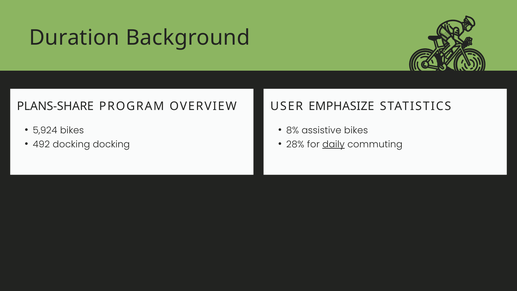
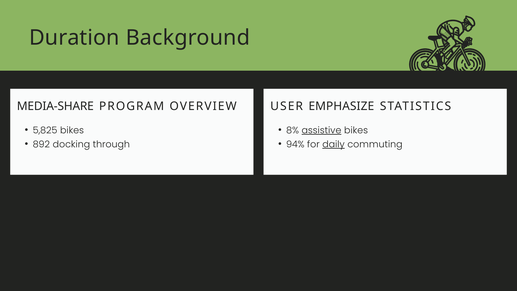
PLANS-SHARE: PLANS-SHARE -> MEDIA-SHARE (55, 106)
5,924: 5,924 -> 5,825 (45, 130)
assistive underline: none -> present (321, 130)
492: 492 -> 892 (41, 144)
docking docking: docking -> through (111, 144)
28%: 28% -> 94% (295, 144)
